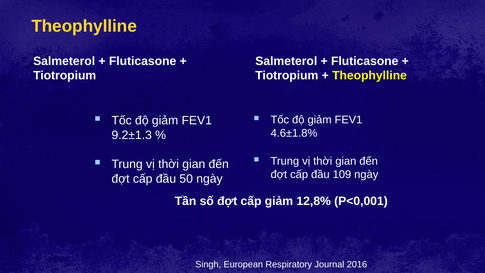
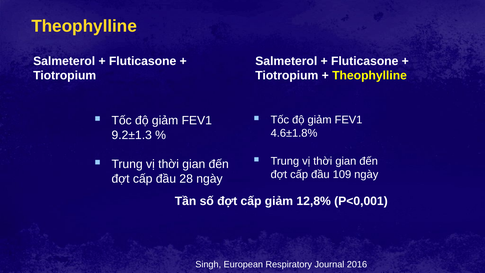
50: 50 -> 28 (186, 179)
